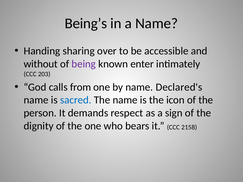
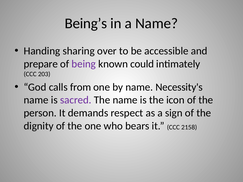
without: without -> prepare (41, 64)
enter: enter -> could (142, 64)
Declared's: Declared's -> Necessity's (179, 87)
sacred colour: blue -> purple (76, 100)
